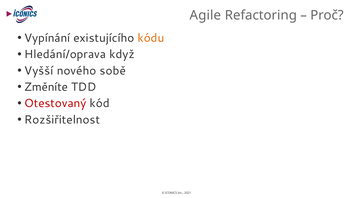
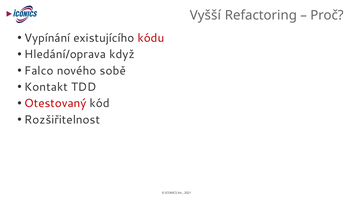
Agile: Agile -> Vyšší (205, 15)
kódu colour: orange -> red (151, 38)
Vyšší: Vyšší -> Falco (39, 71)
Změníte: Změníte -> Kontakt (46, 87)
